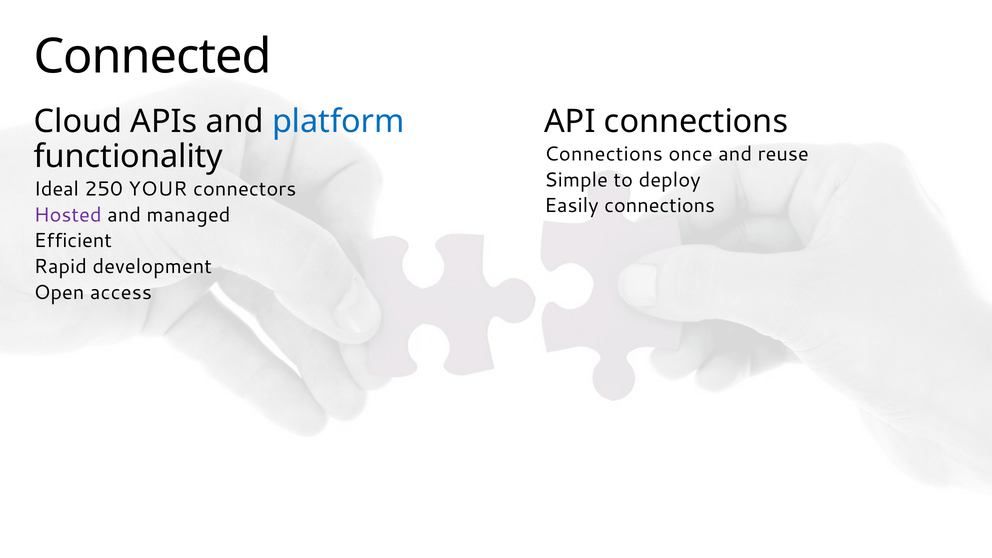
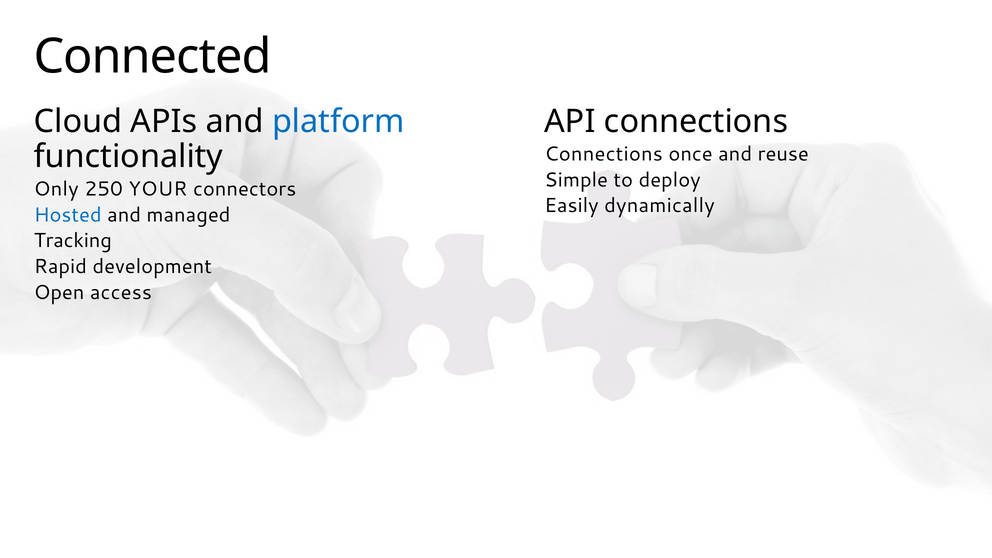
Ideal: Ideal -> Only (56, 189)
Easily connections: connections -> dynamically (659, 206)
Hosted colour: purple -> blue (68, 215)
Efficient: Efficient -> Tracking (73, 241)
